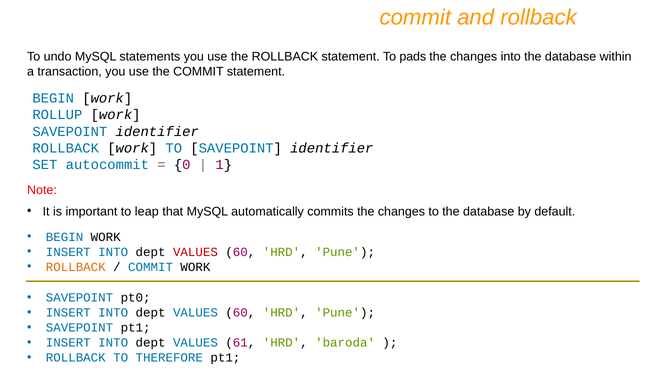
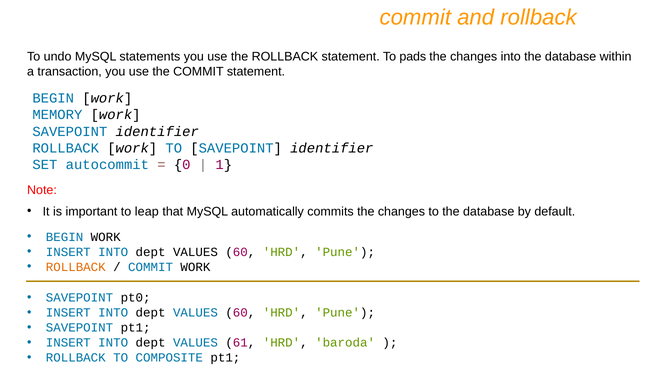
ROLLUP: ROLLUP -> MEMORY (57, 115)
VALUES colour: red -> black (195, 252)
THEREFORE: THEREFORE -> COMPOSITE (169, 358)
